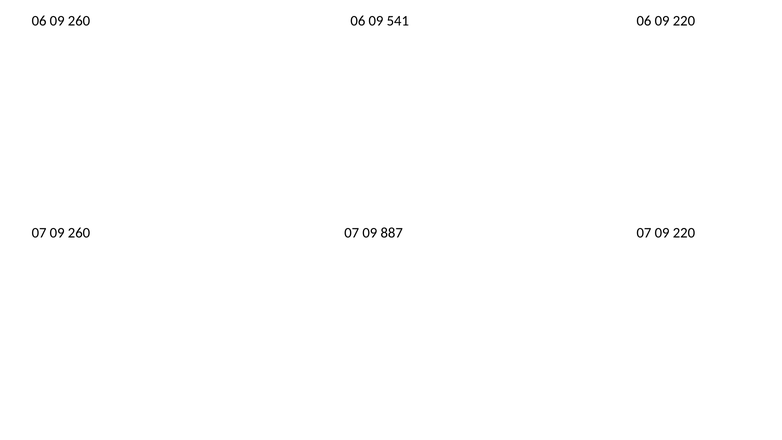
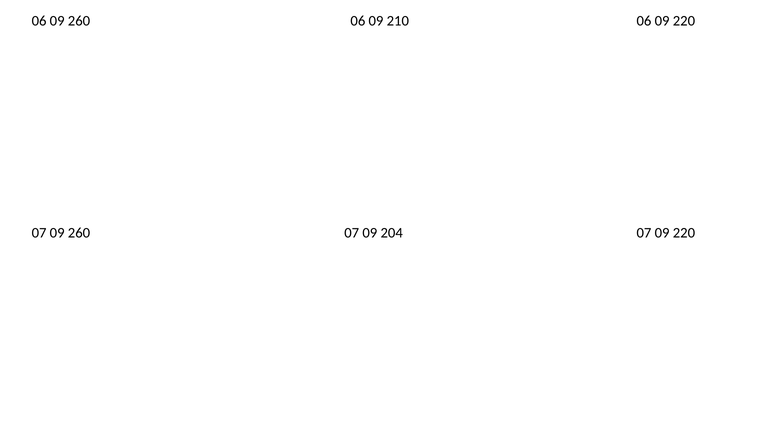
541: 541 -> 210 (398, 21)
887: 887 -> 204 (392, 233)
